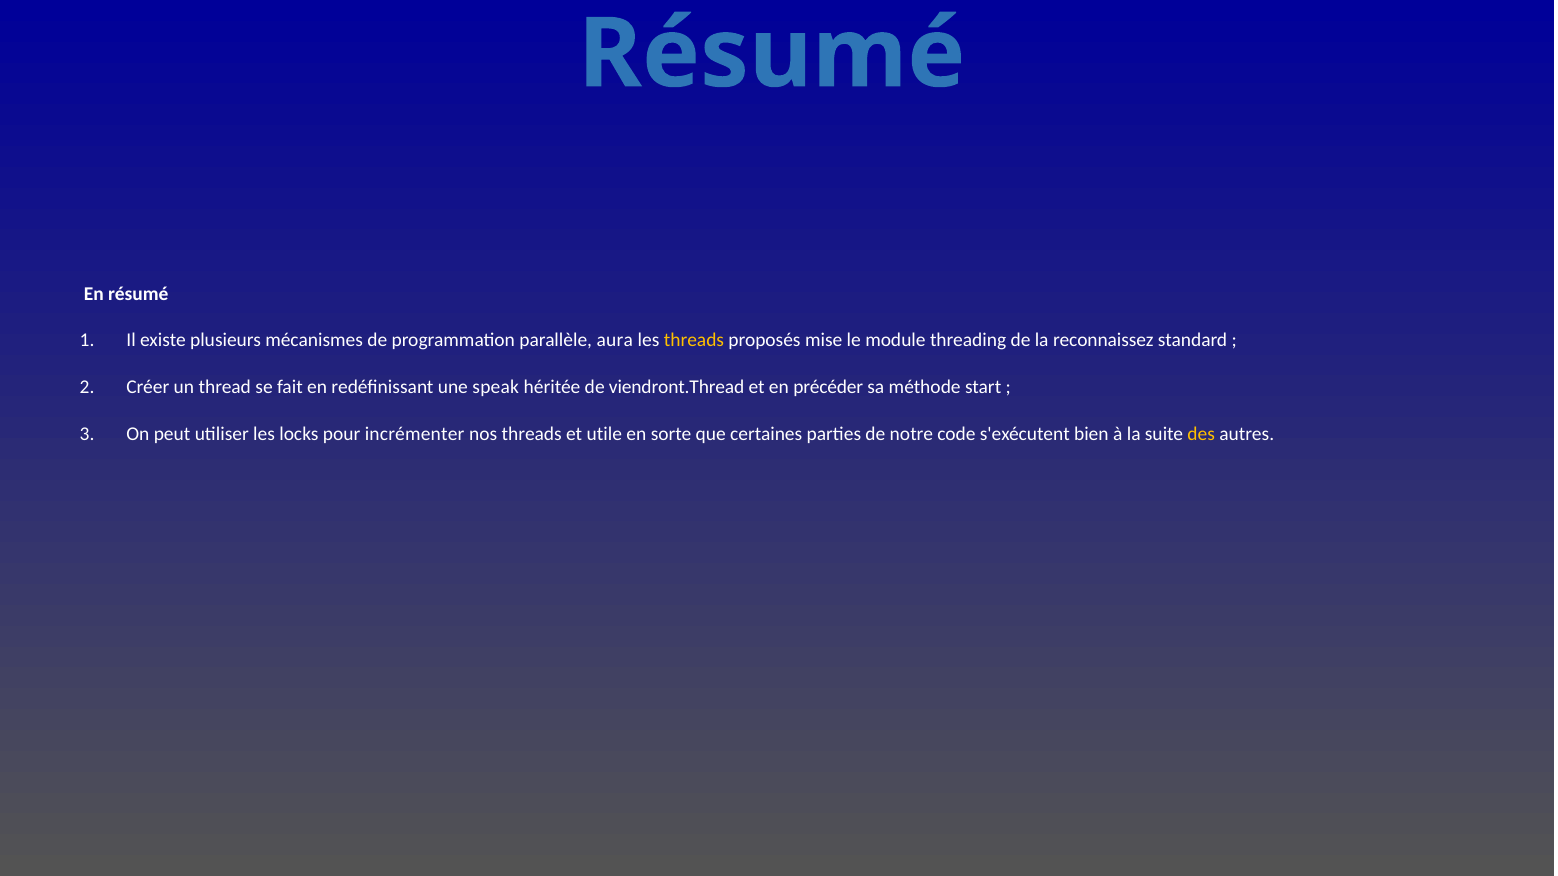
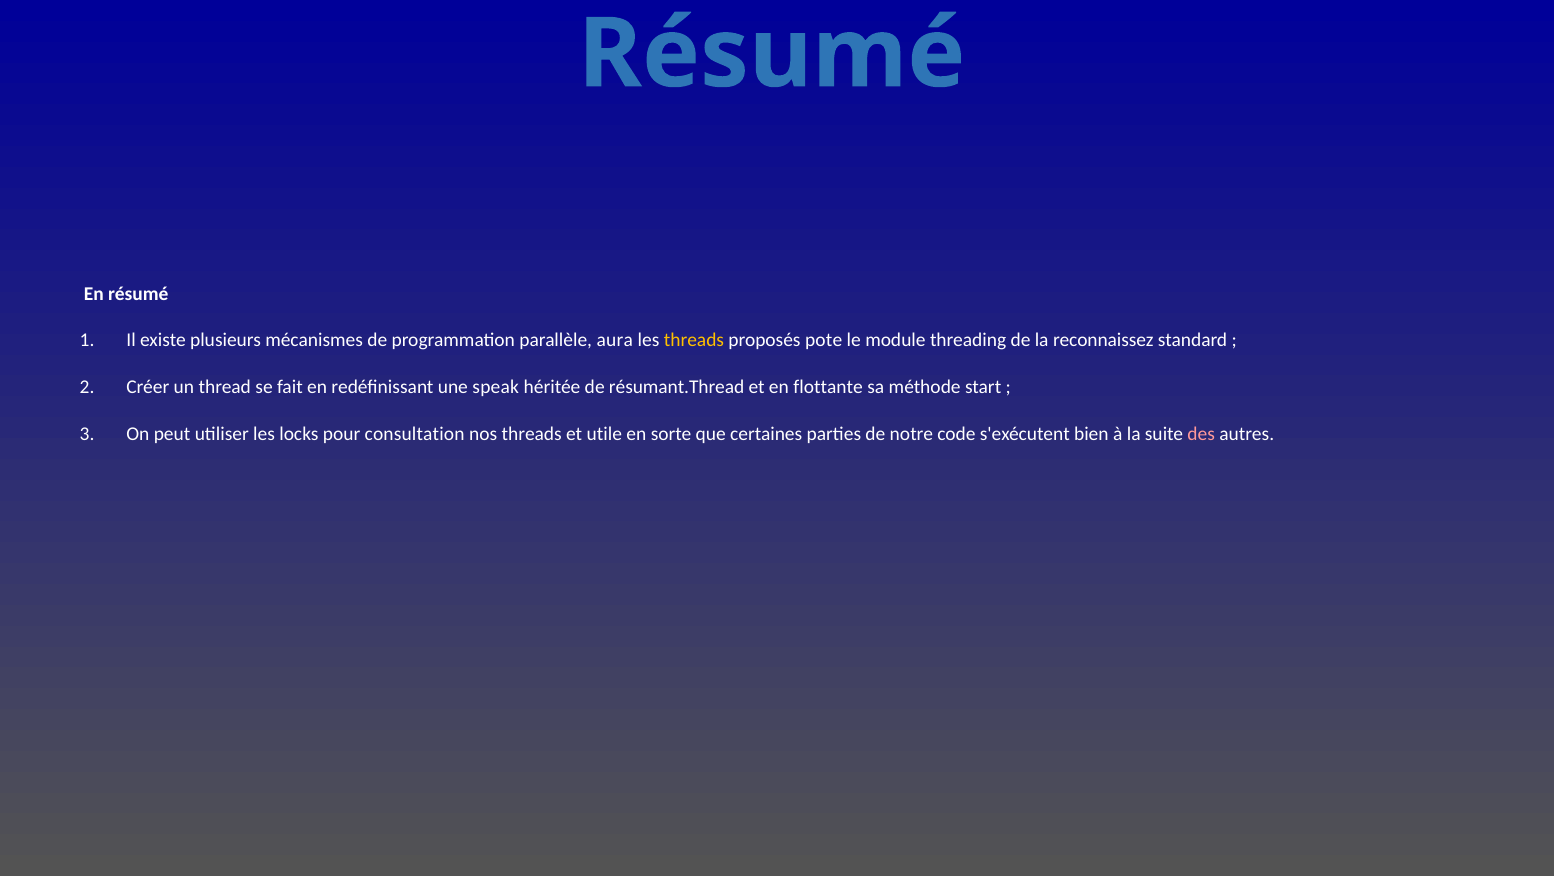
mise: mise -> pote (824, 340)
viendront.Thread: viendront.Thread -> résumant.Thread (677, 387)
précéder: précéder -> flottante (828, 387)
incrémenter: incrémenter -> consultation (415, 434)
des colour: yellow -> pink (1201, 434)
